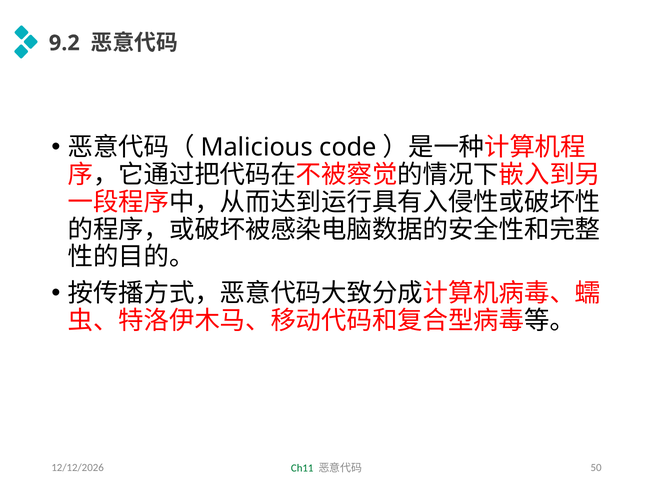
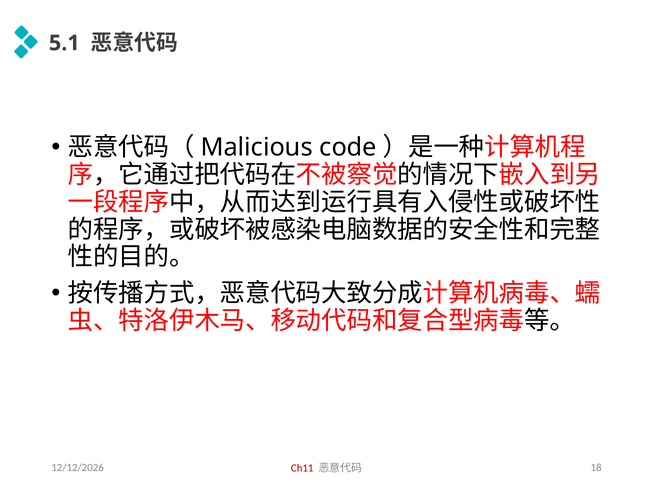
9.2: 9.2 -> 5.1 (64, 43)
50: 50 -> 18 (596, 468)
Ch11 colour: green -> red (302, 468)
